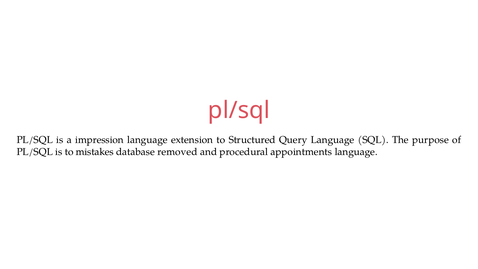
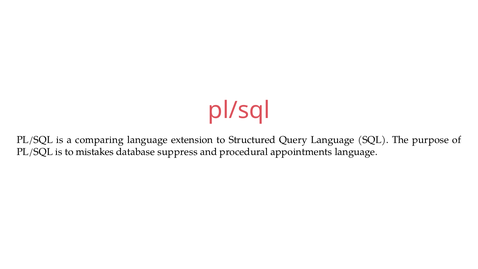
impression: impression -> comparing (99, 140)
removed: removed -> suppress (178, 152)
